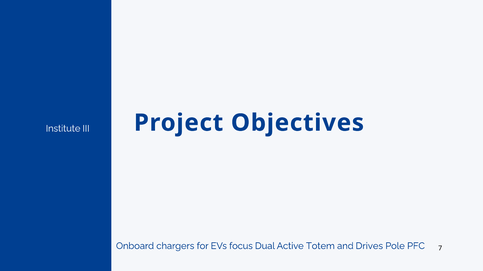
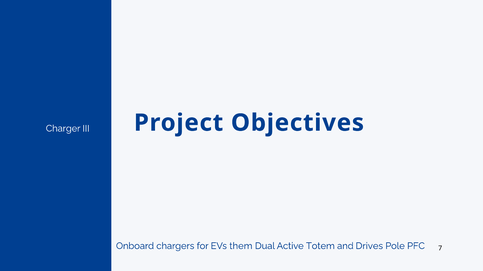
Institute: Institute -> Charger (63, 129)
focus: focus -> them (241, 247)
